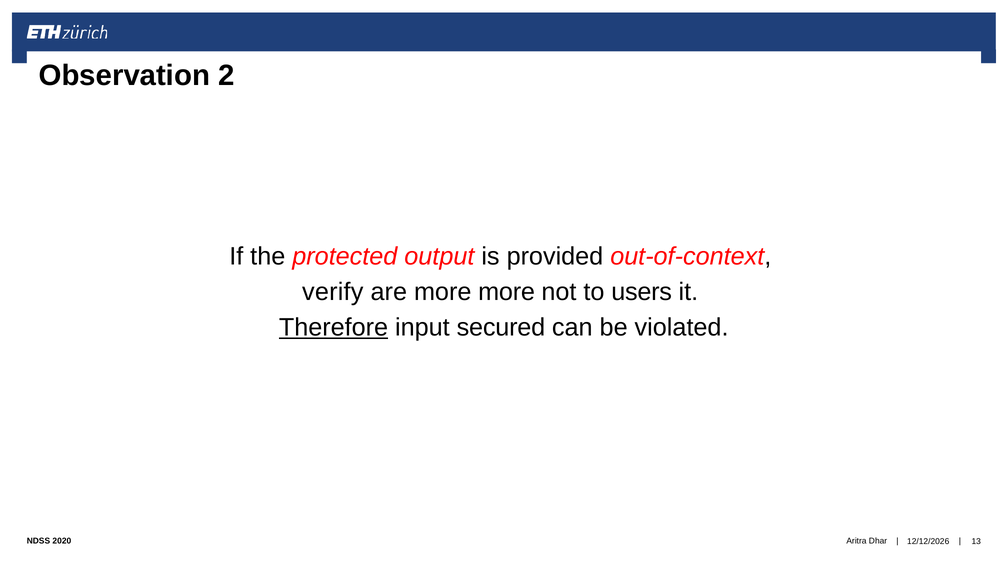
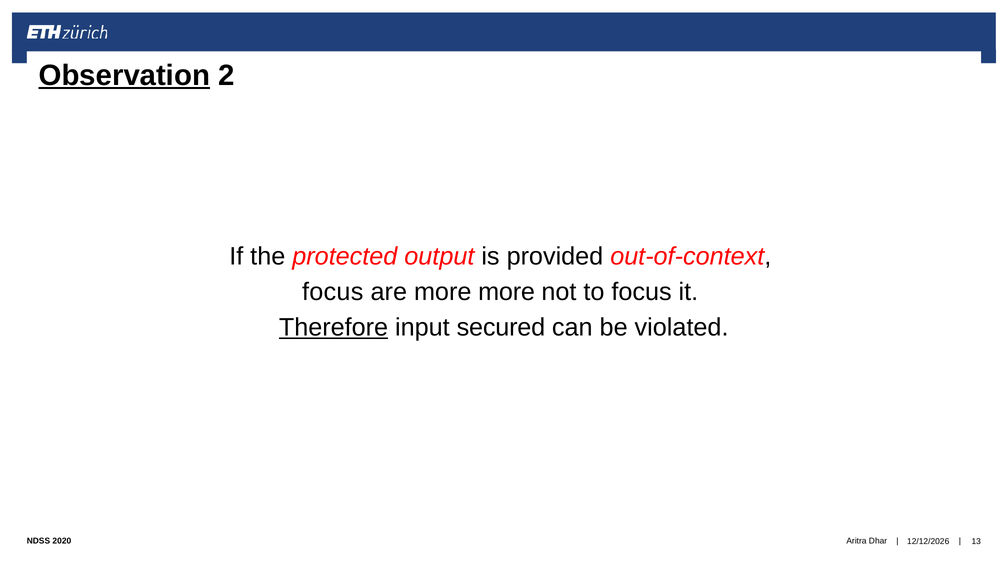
Observation underline: none -> present (124, 76)
verify: verify -> focus (333, 292)
to users: users -> focus (642, 292)
